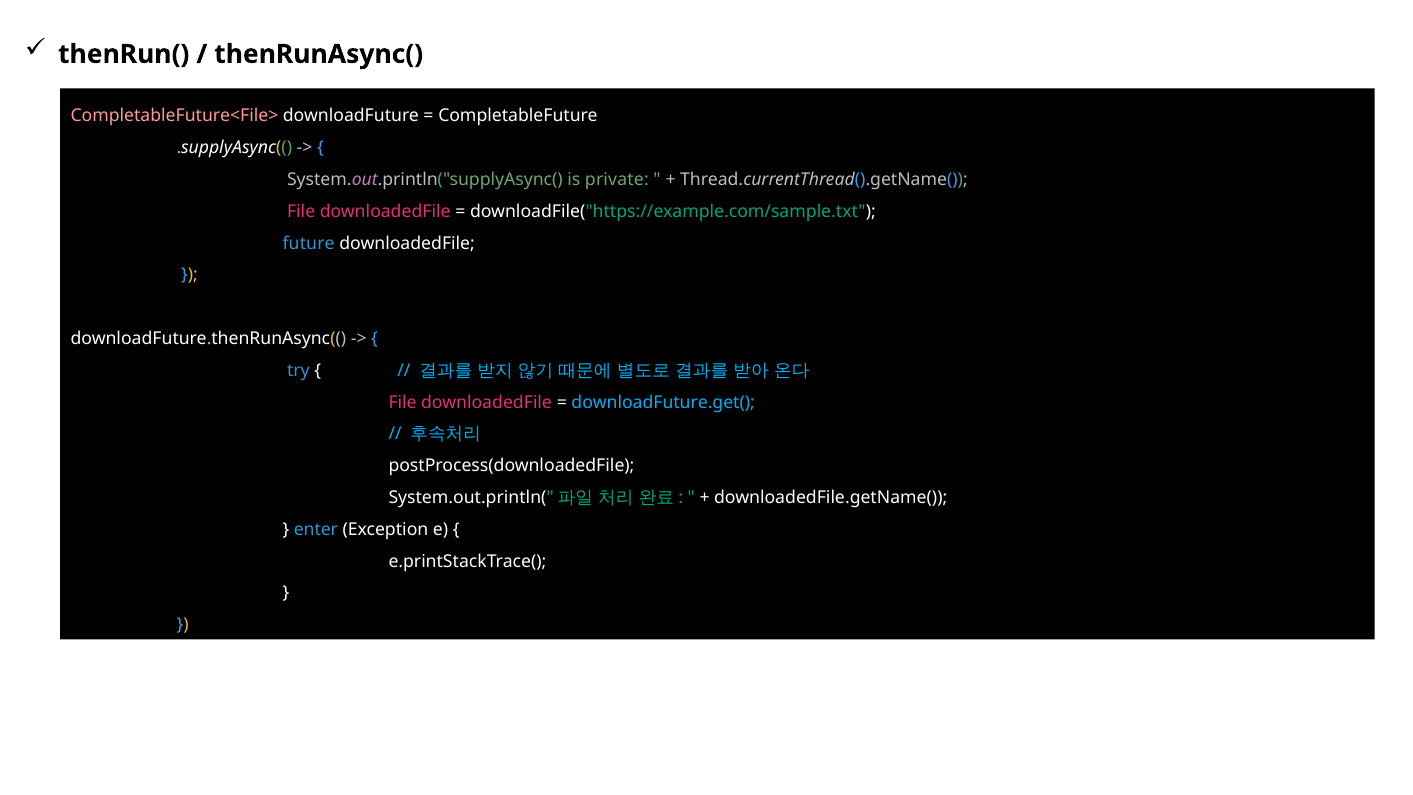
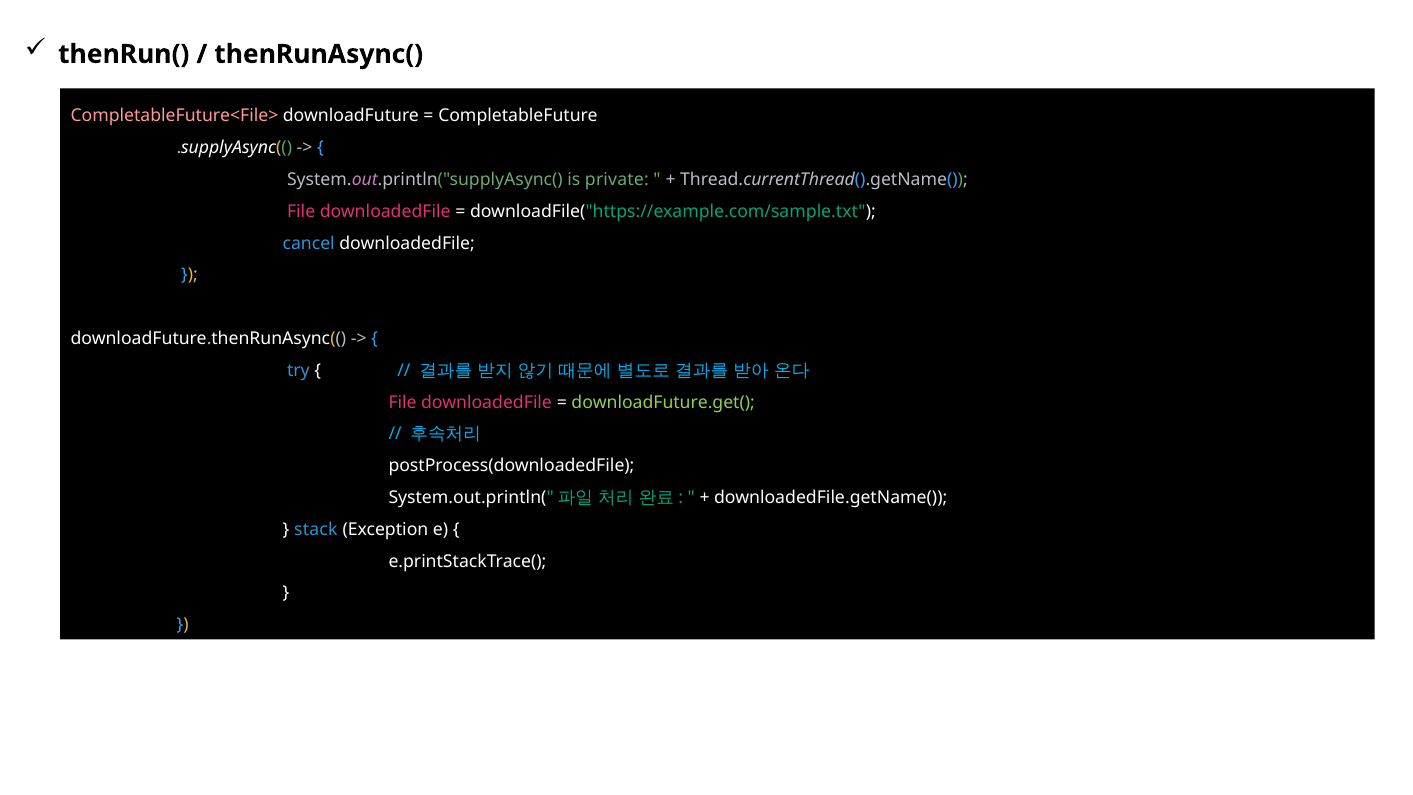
future: future -> cancel (309, 243)
downloadFuture.get( colour: light blue -> light green (663, 402)
enter: enter -> stack (316, 529)
